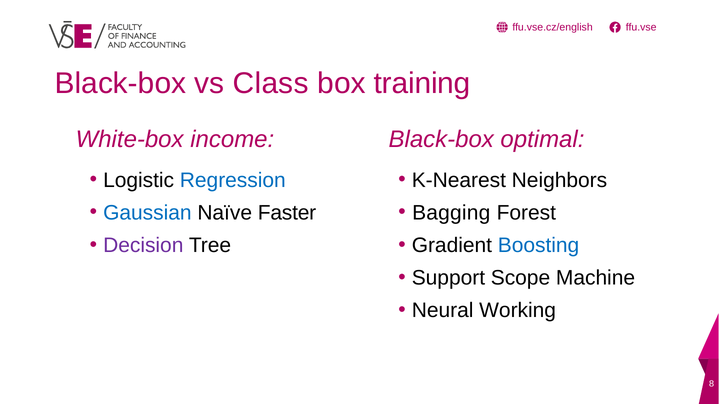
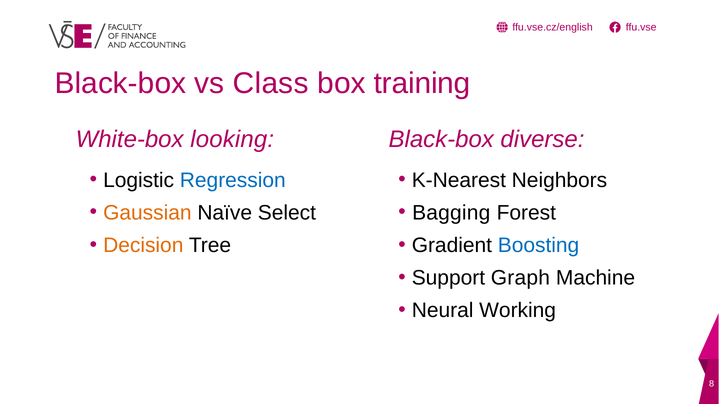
income: income -> looking (232, 140)
optimal: optimal -> diverse (542, 140)
Gaussian colour: blue -> orange (147, 213)
Faster: Faster -> Select (287, 213)
Decision colour: purple -> orange (143, 246)
Scope: Scope -> Graph (520, 278)
